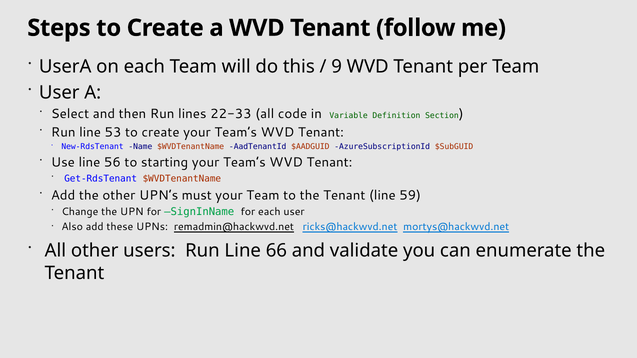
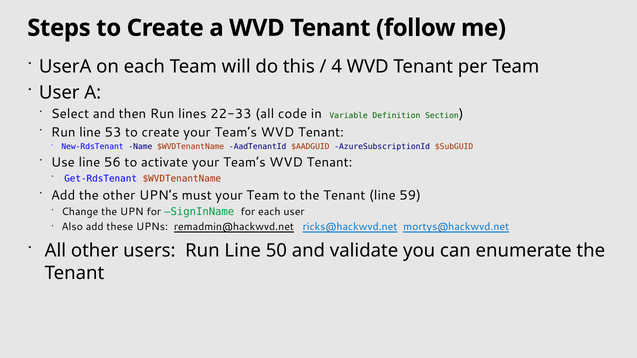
9: 9 -> 4 (337, 67)
starting: starting -> activate (165, 162)
66: 66 -> 50 (276, 251)
